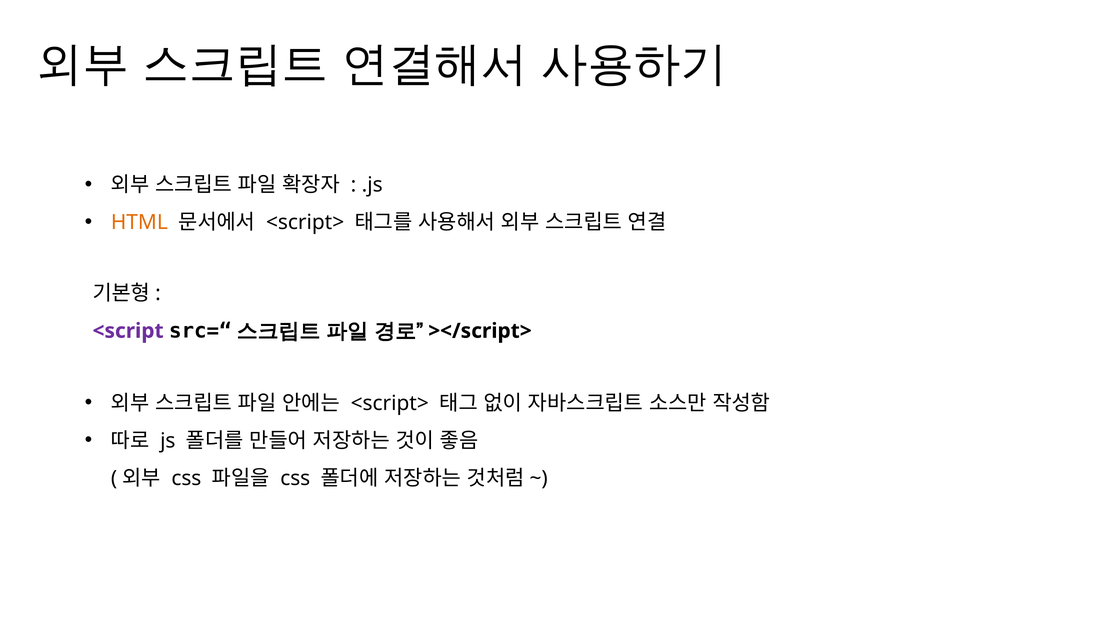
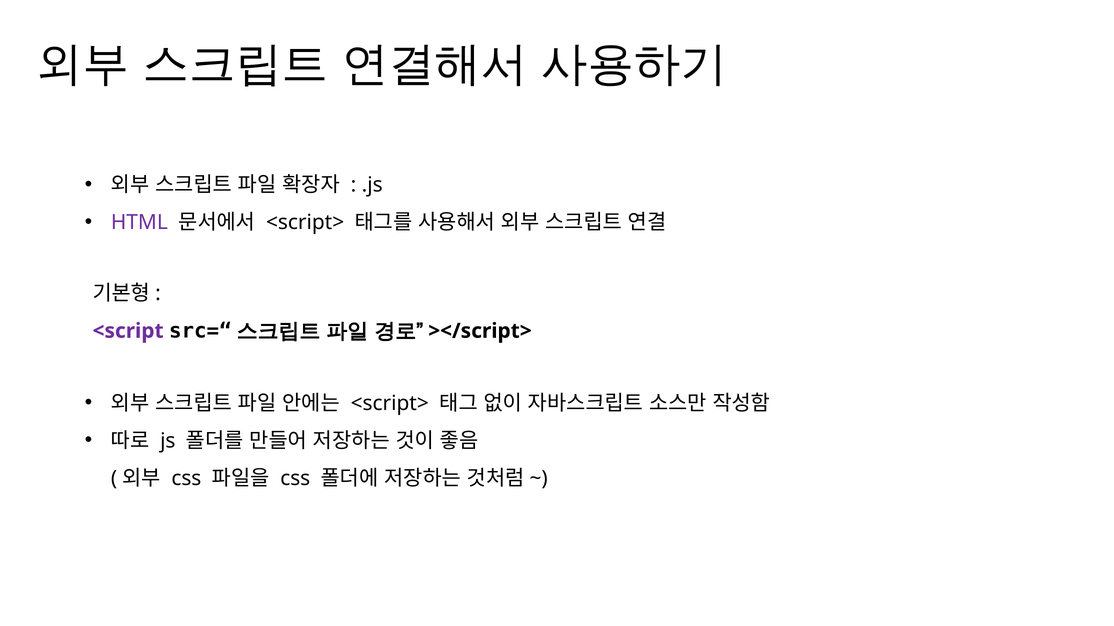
HTML colour: orange -> purple (139, 223)
